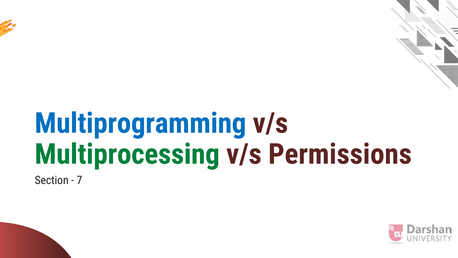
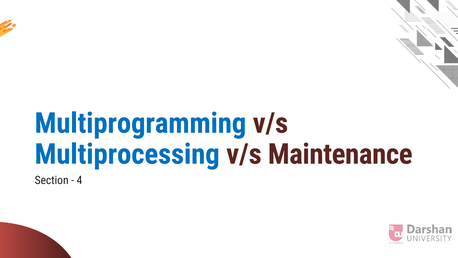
Multiprocessing colour: green -> blue (127, 154)
Permissions: Permissions -> Maintenance (340, 154)
7: 7 -> 4 (79, 180)
